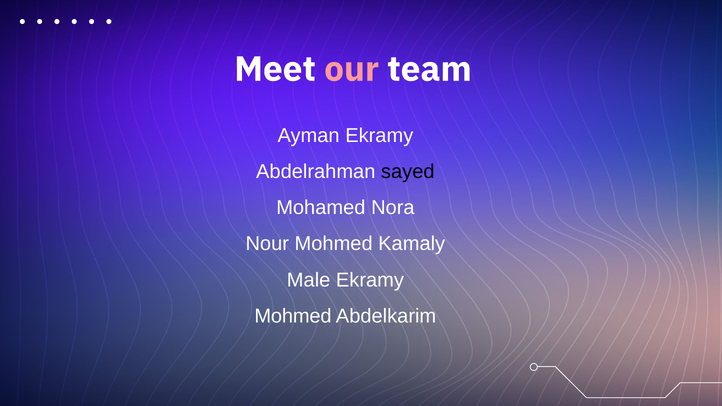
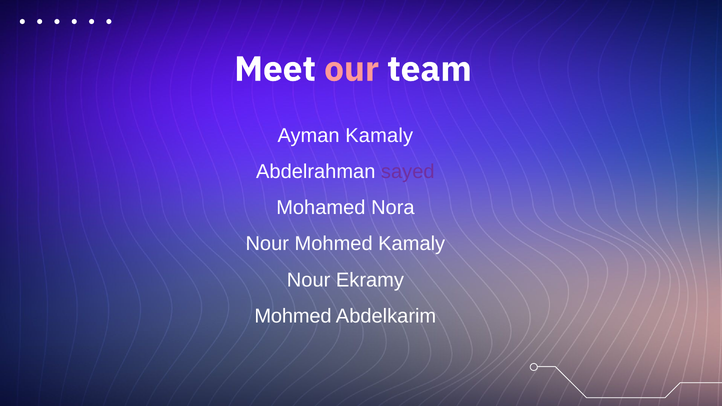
Ayman Ekramy: Ekramy -> Kamaly (379, 136)
sayed colour: black -> purple (408, 172)
Male: Male -> Nour (309, 280)
